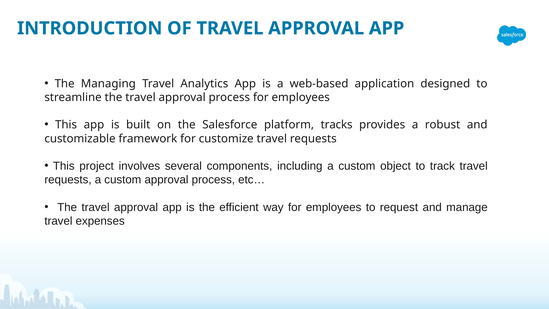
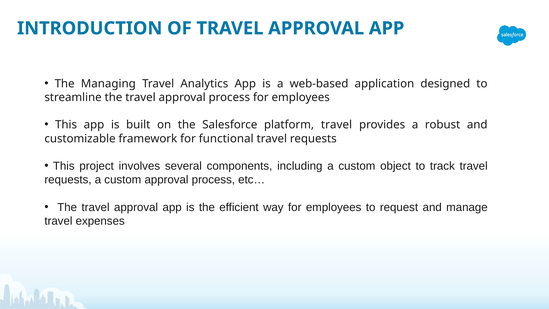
platform tracks: tracks -> travel (336, 125)
customize: customize -> functional (226, 139)
